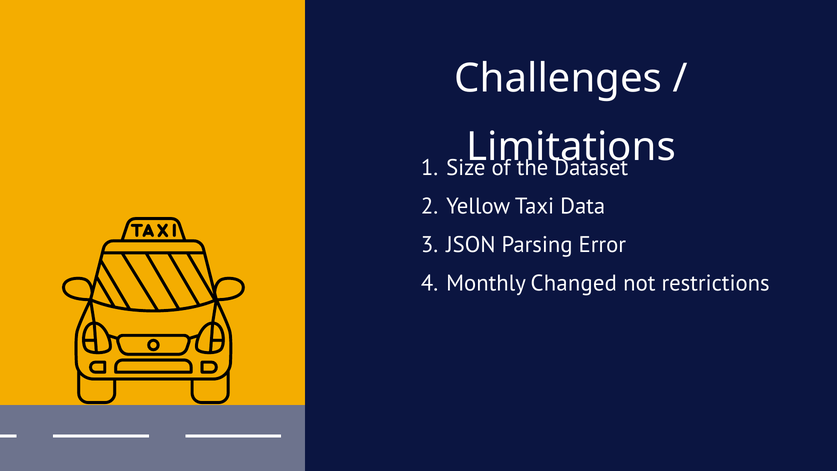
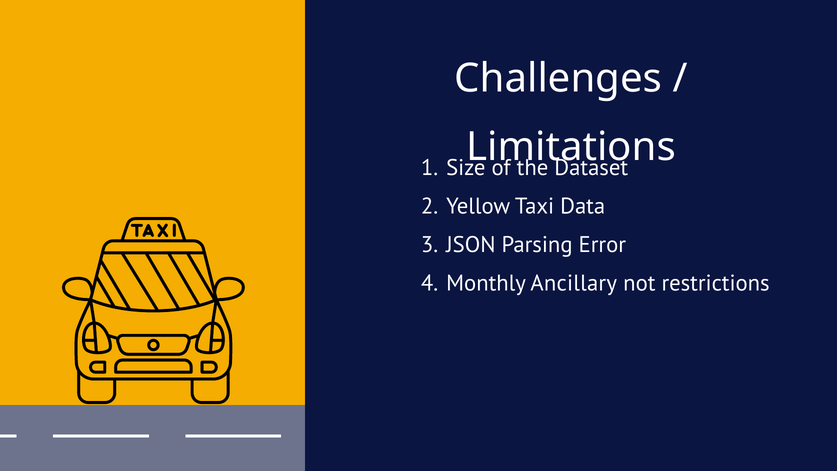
Changed: Changed -> Ancillary (574, 283)
